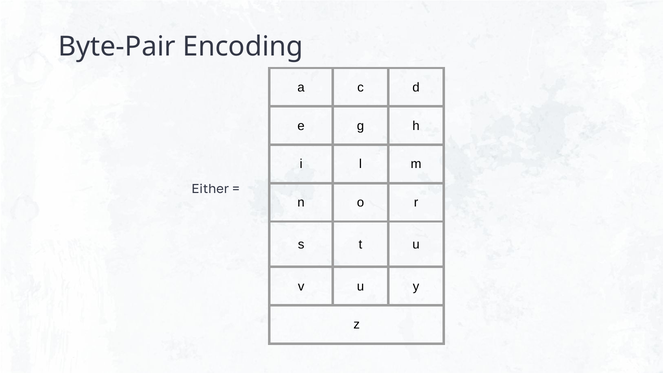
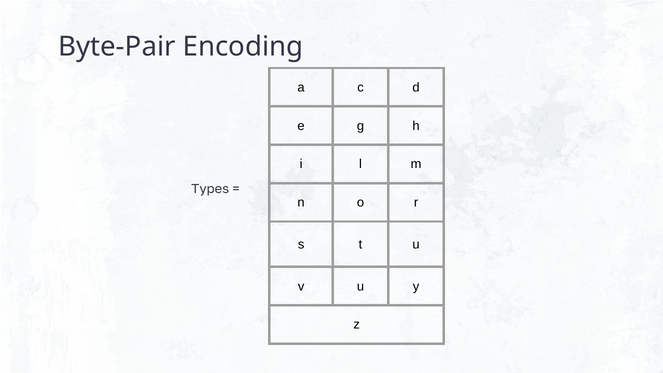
Either: Either -> Types (210, 189)
